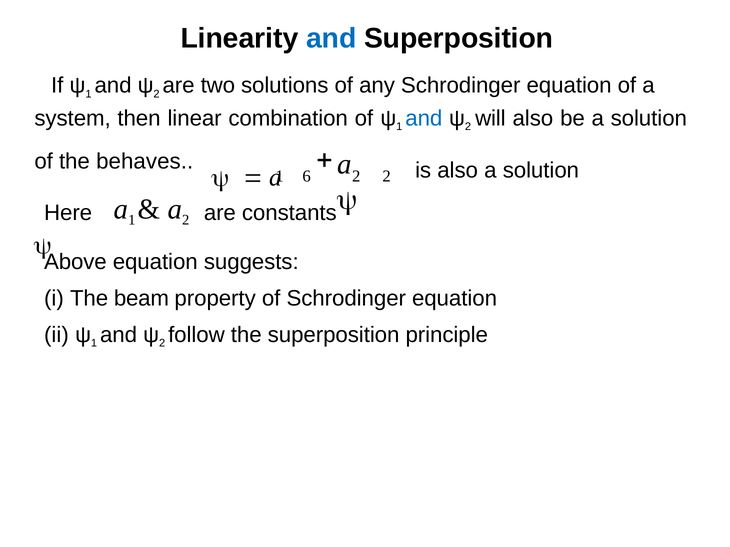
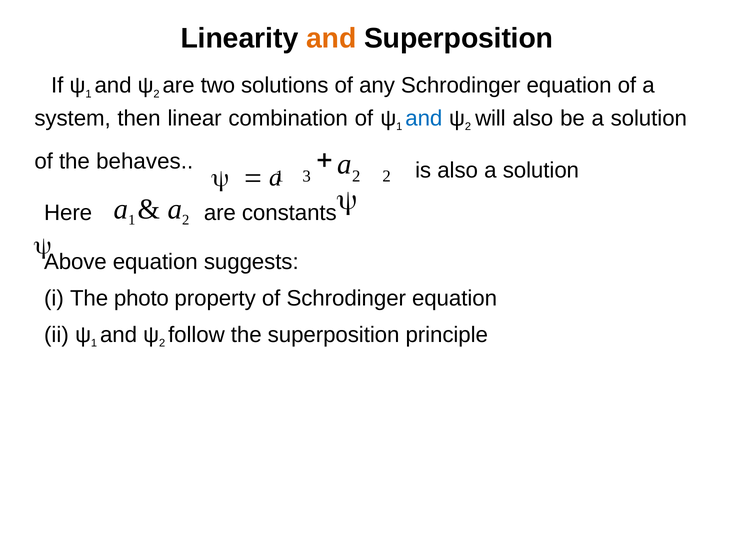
and colour: blue -> orange (331, 38)
6: 6 -> 3 (307, 177)
beam: beam -> photo (141, 298)
